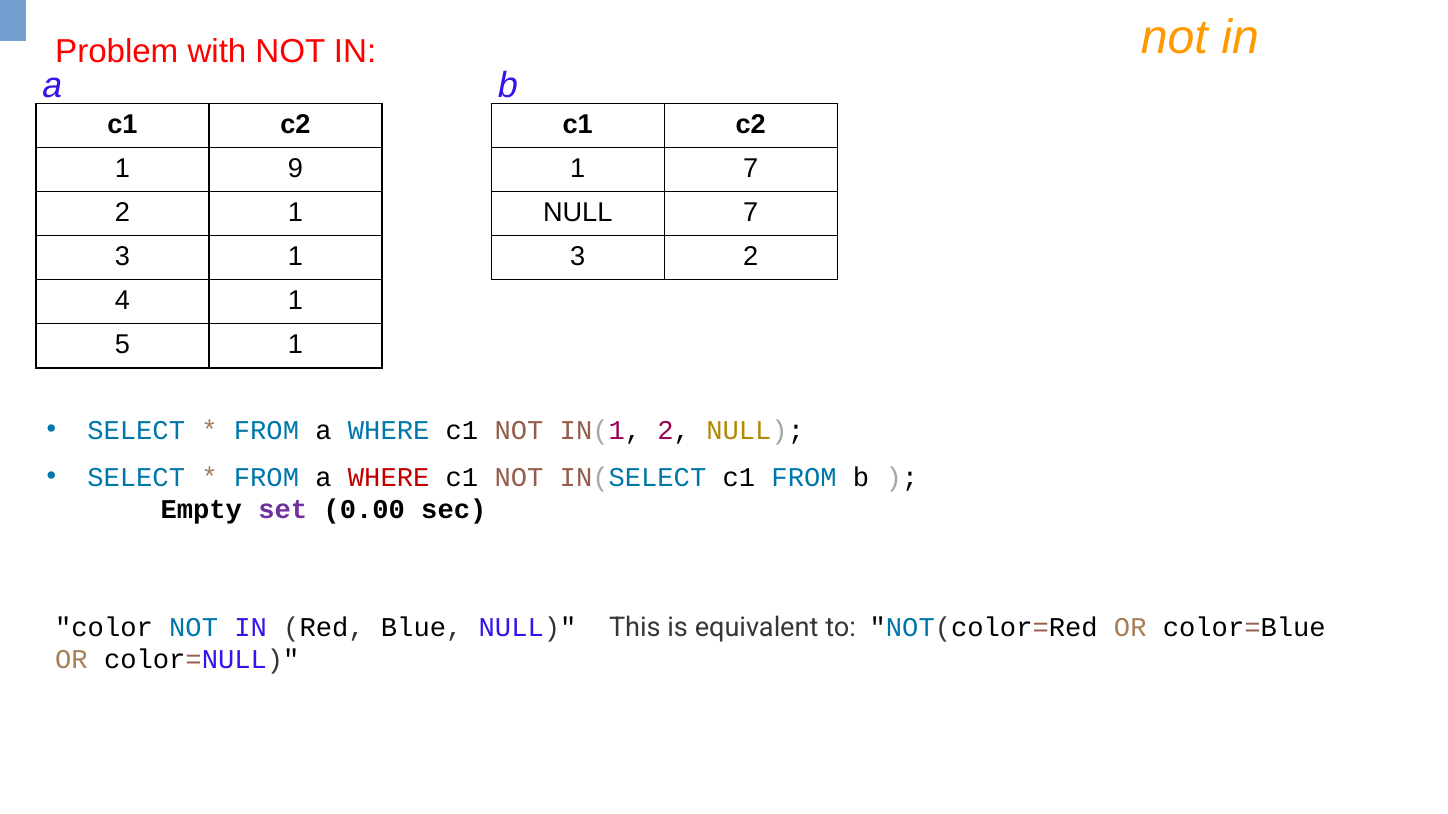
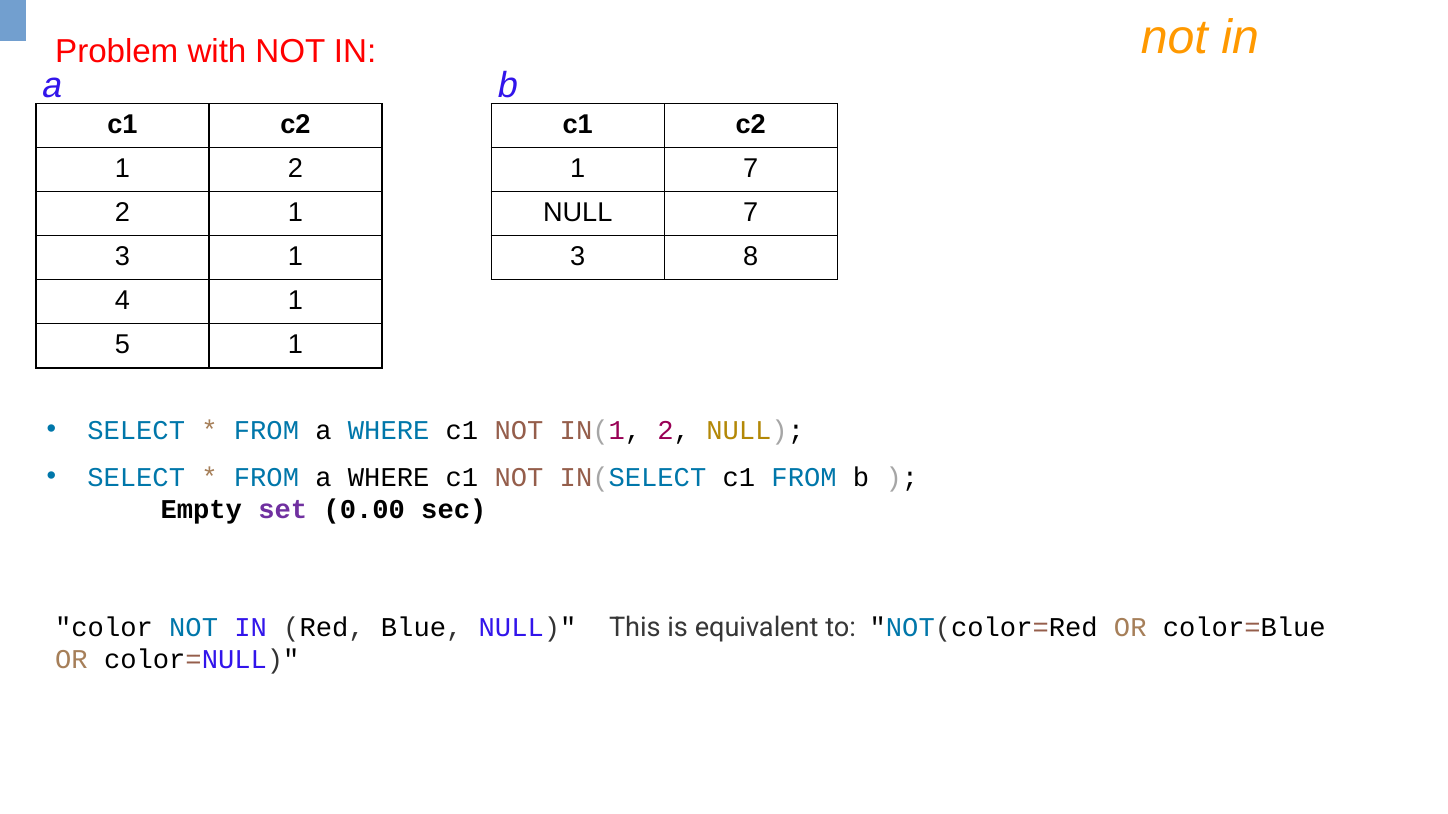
1 9: 9 -> 2 (295, 169)
3 2: 2 -> 8 (751, 257)
WHERE colour: red -> black (389, 478)
